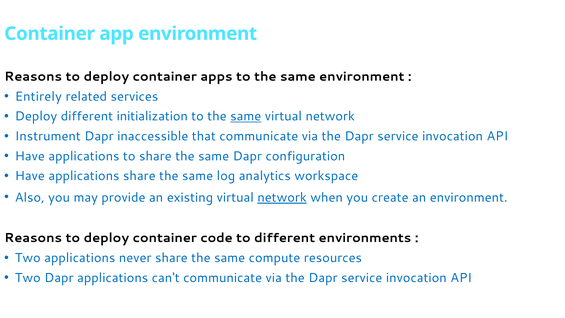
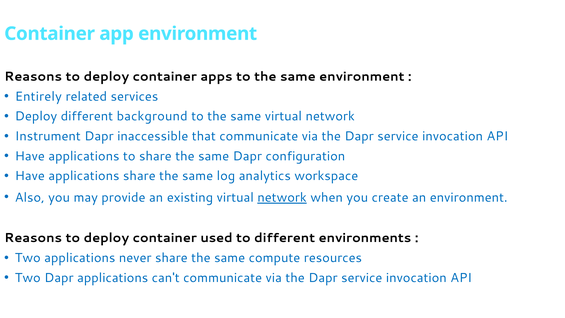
initialization: initialization -> background (152, 116)
same underline: present -> none (246, 116)
code: code -> used (216, 238)
